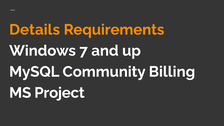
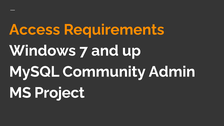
Details: Details -> Access (35, 30)
Billing: Billing -> Admin (172, 72)
